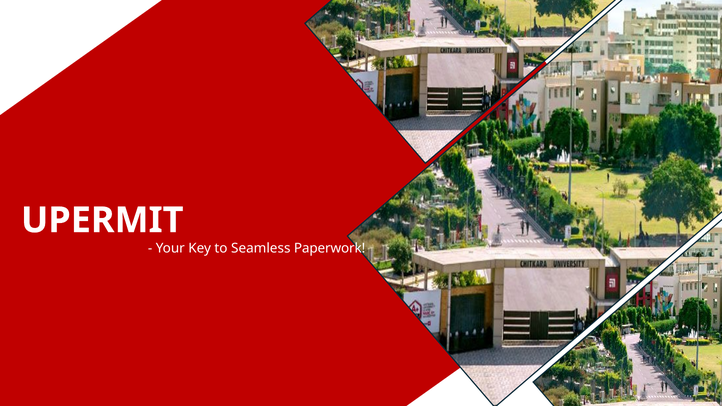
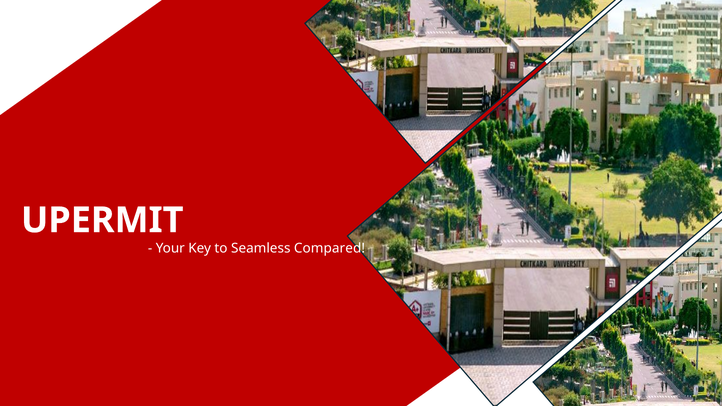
Paperwork: Paperwork -> Compared (329, 248)
